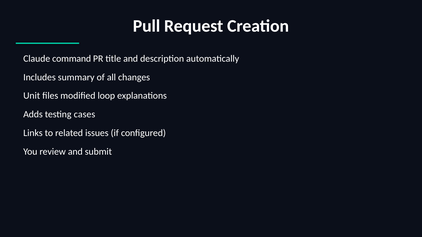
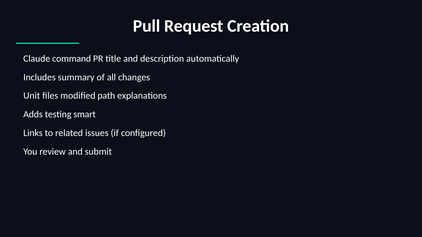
loop: loop -> path (106, 96)
cases: cases -> smart (85, 115)
